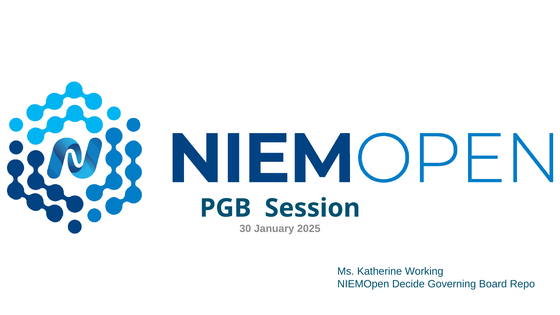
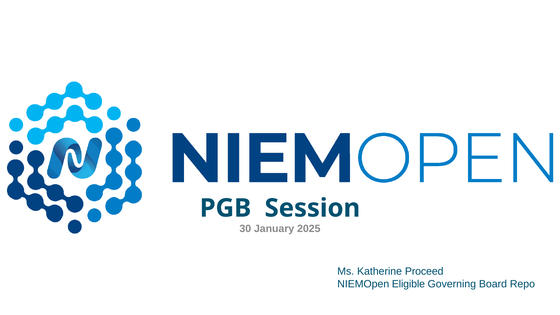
Working: Working -> Proceed (424, 271)
Decide: Decide -> Eligible (408, 284)
